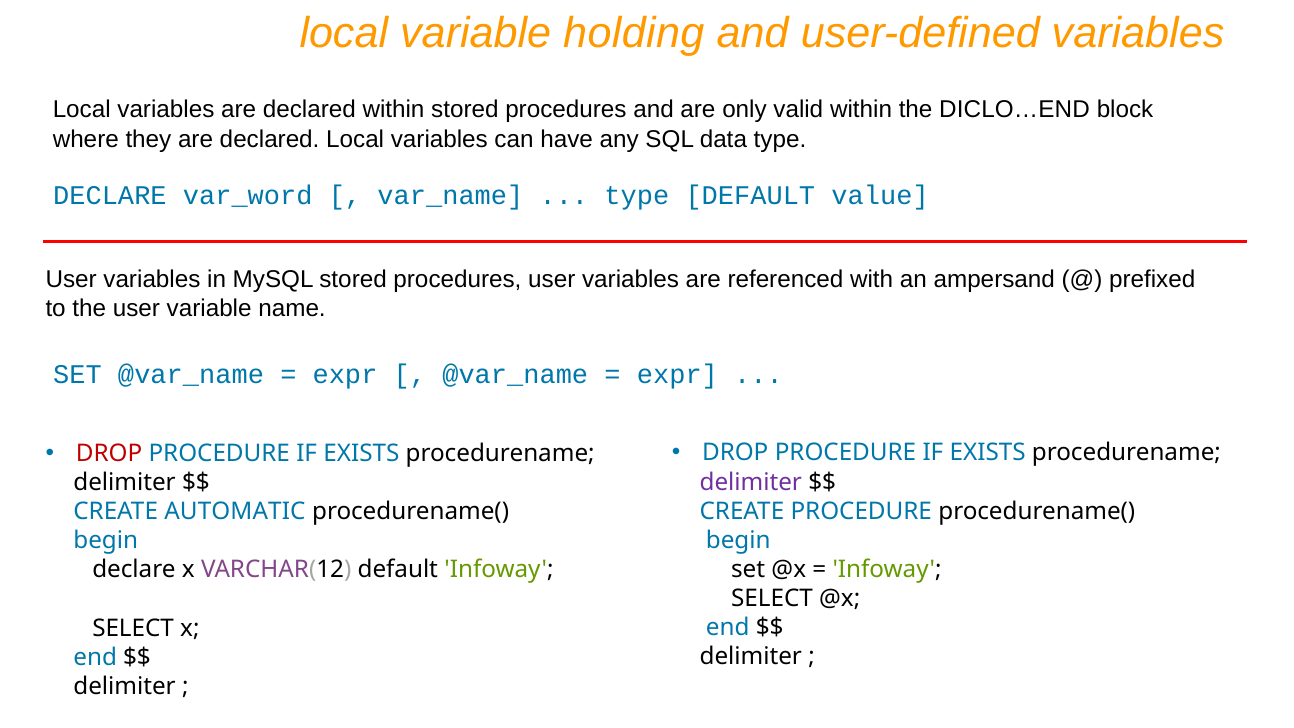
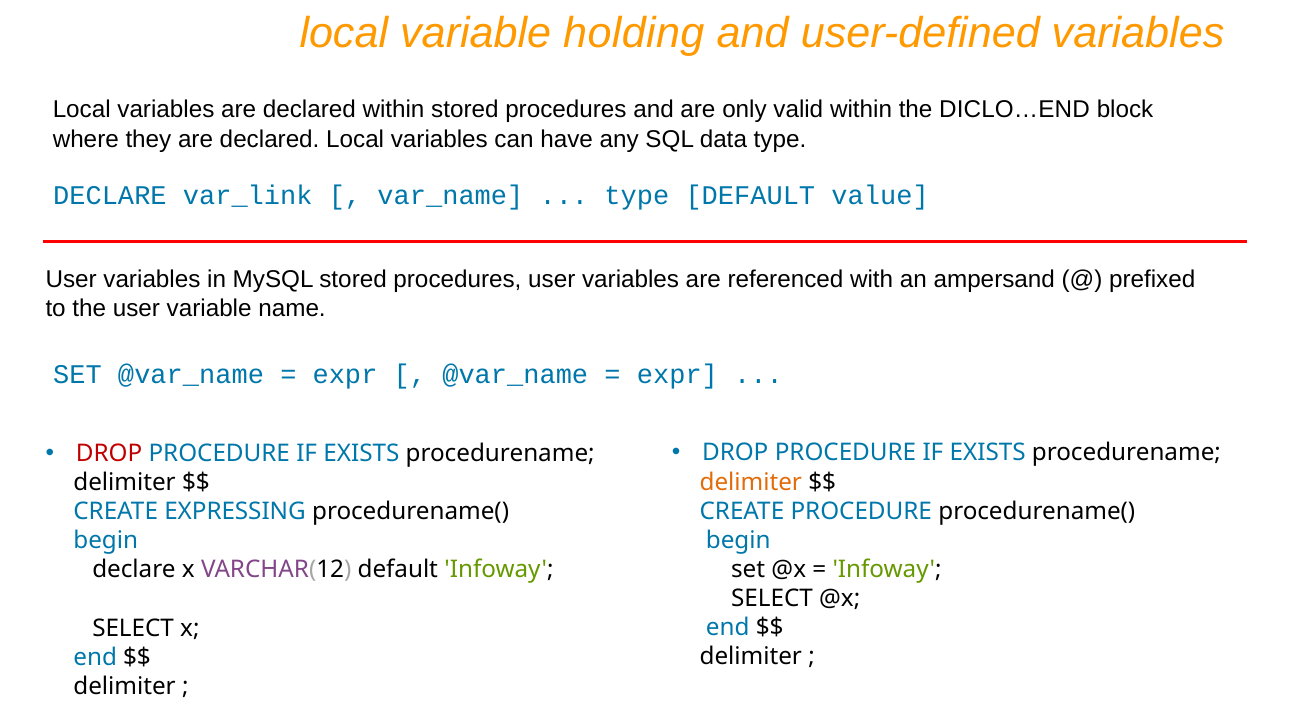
var_word: var_word -> var_link (248, 196)
delimiter colour: purple -> orange (751, 482)
AUTOMATIC: AUTOMATIC -> EXPRESSING (235, 512)
